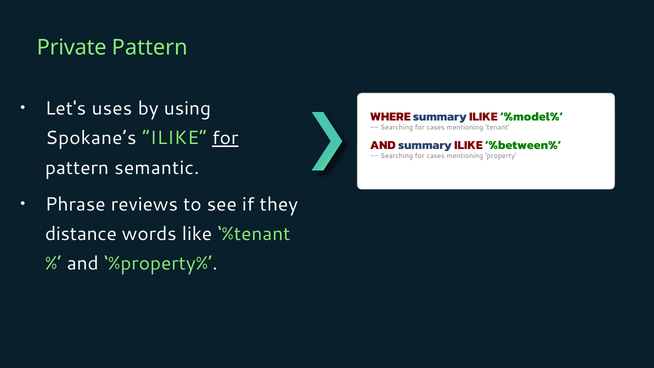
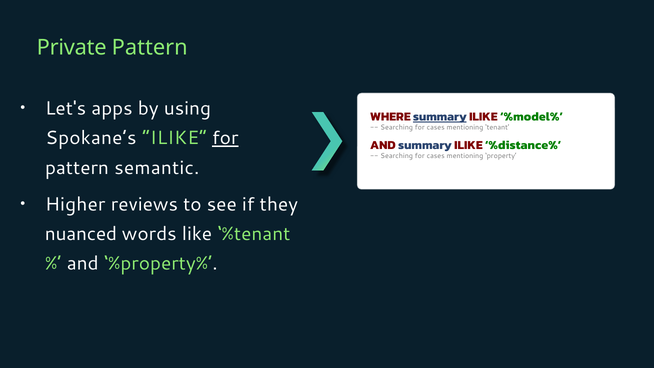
uses: uses -> apps (112, 108)
summary underline: none -> present (440, 117)
%between%: %between% -> %distance% (523, 145)
Phrase: Phrase -> Higher (75, 204)
distance: distance -> nuanced (81, 234)
